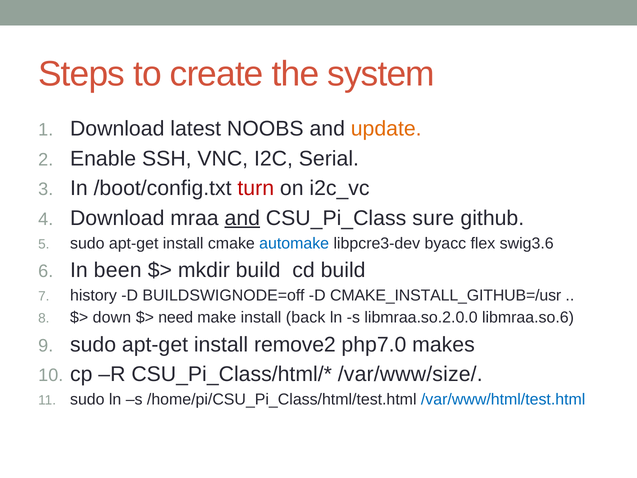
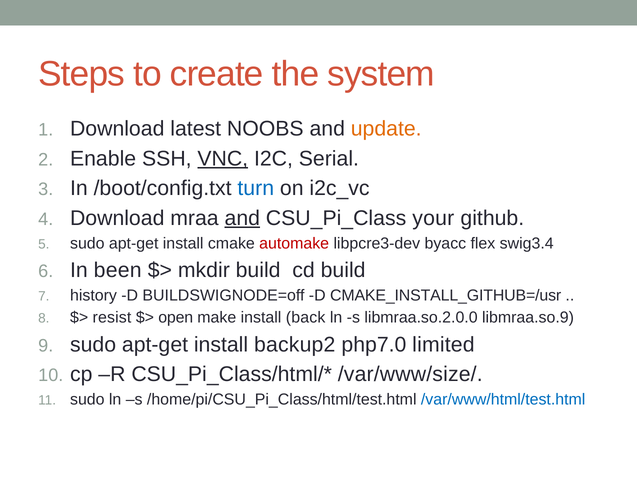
VNC underline: none -> present (223, 159)
turn colour: red -> blue (256, 188)
sure: sure -> your (433, 218)
automake colour: blue -> red (294, 243)
swig3.6: swig3.6 -> swig3.4 (527, 243)
down: down -> resist (112, 317)
need: need -> open (176, 317)
libmraa.so.6: libmraa.so.6 -> libmraa.so.9 (528, 317)
remove2: remove2 -> backup2 (295, 344)
makes: makes -> limited (443, 344)
